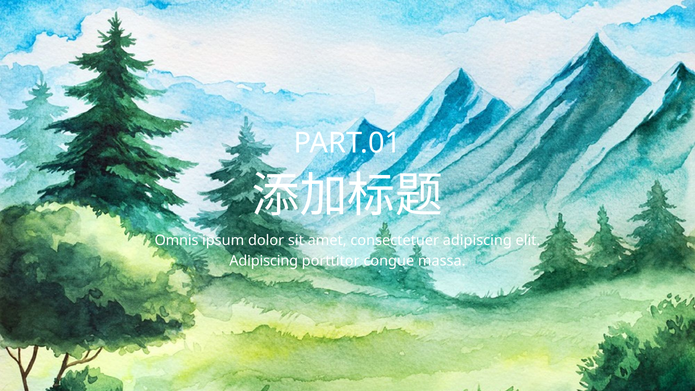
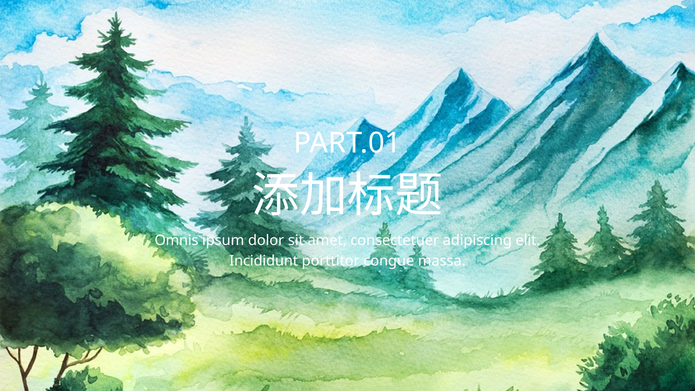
Adipiscing: Adipiscing -> Incididunt (264, 261)
